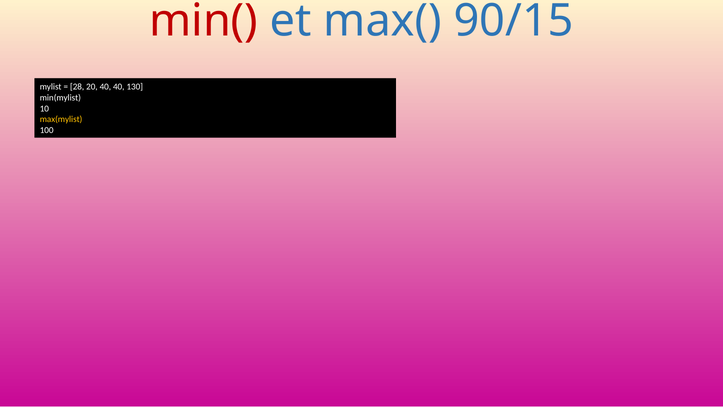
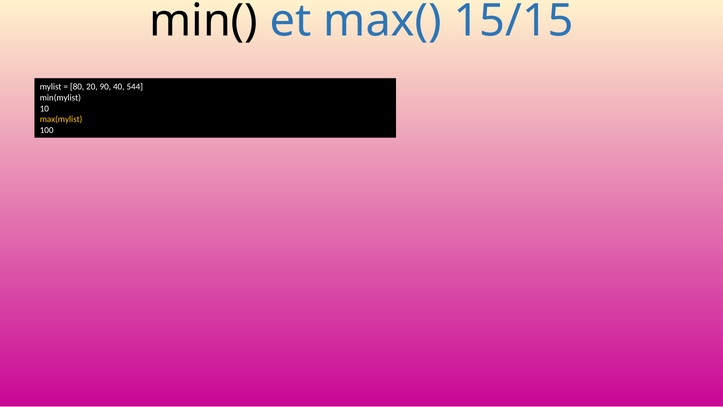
min( colour: red -> black (204, 21)
90/15: 90/15 -> 15/15 (514, 21)
28: 28 -> 80 (77, 87)
20 40: 40 -> 90 (105, 87)
130: 130 -> 544 (135, 87)
